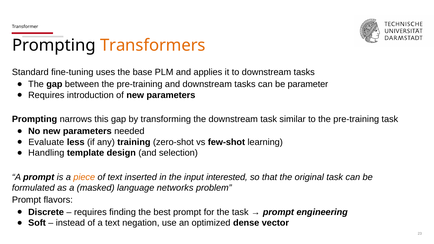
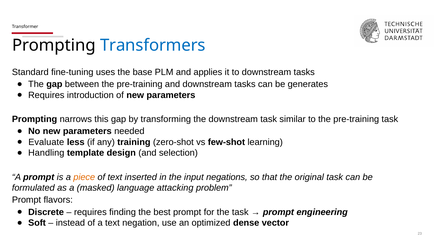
Transformers colour: orange -> blue (153, 45)
parameter: parameter -> generates (308, 84)
interested: interested -> negations (227, 177)
networks: networks -> attacking (175, 188)
